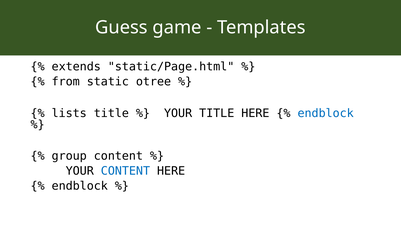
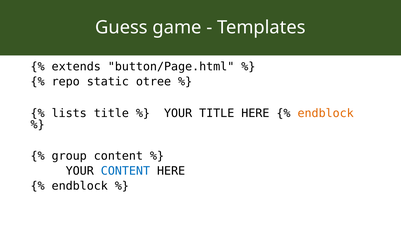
static/Page.html: static/Page.html -> button/Page.html (171, 67)
from: from -> repo (66, 82)
endblock colour: blue -> orange (326, 113)
